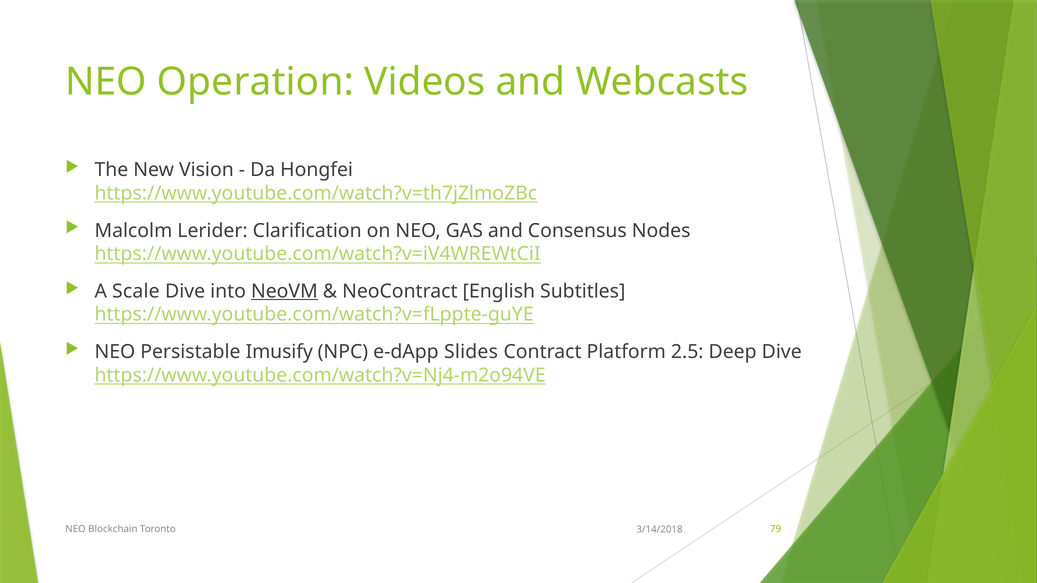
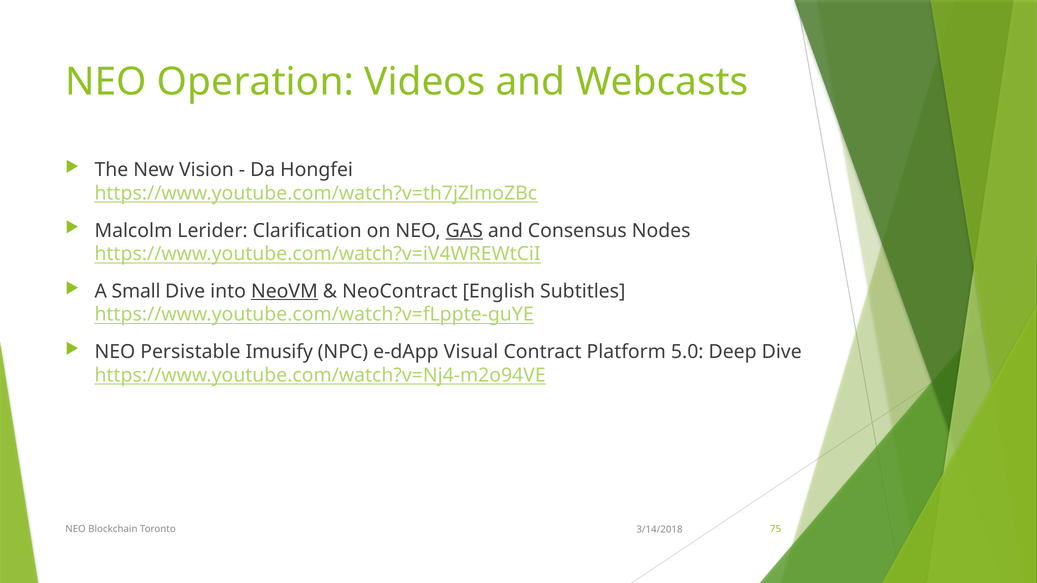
GAS underline: none -> present (464, 231)
Scale: Scale -> Small (136, 291)
Slides: Slides -> Visual (471, 352)
2.5: 2.5 -> 5.0 (687, 352)
79: 79 -> 75 (776, 529)
